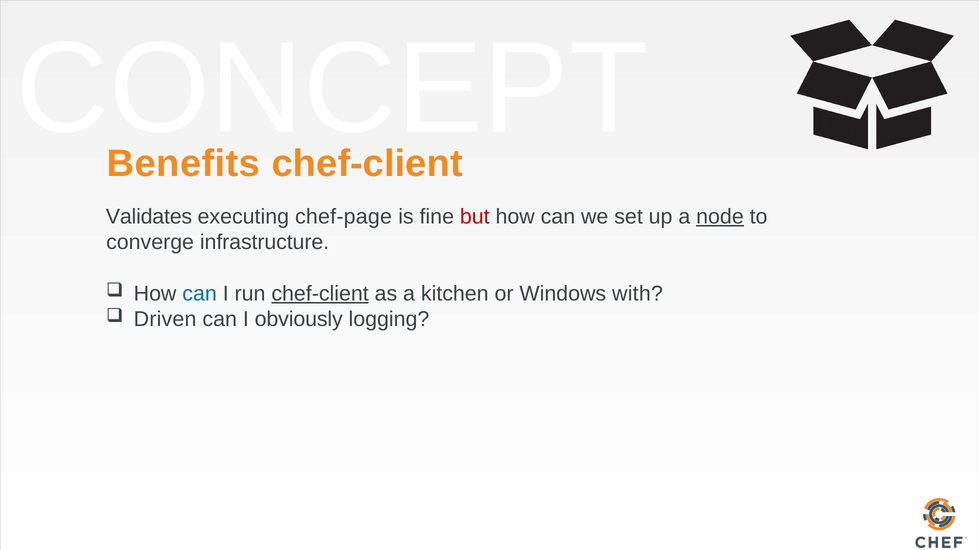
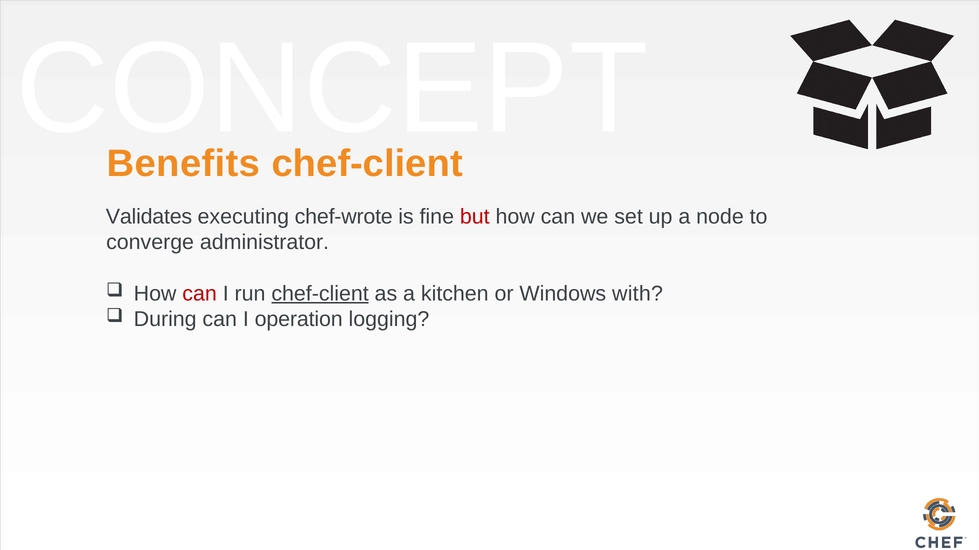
chef-page: chef-page -> chef-wrote (344, 217)
node underline: present -> none (720, 217)
infrastructure: infrastructure -> administrator (265, 243)
can colour: blue -> red (200, 294)
Driven: Driven -> During (165, 320)
obviously: obviously -> operation (299, 320)
